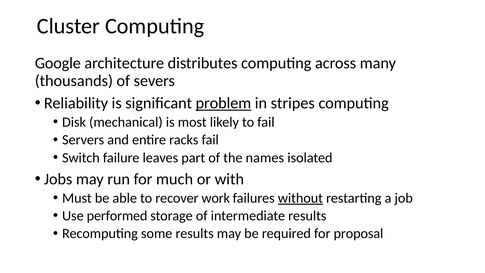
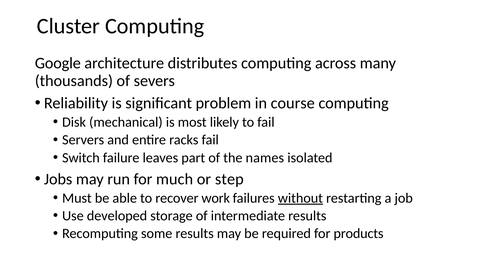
problem underline: present -> none (223, 103)
stripes: stripes -> course (293, 103)
with: with -> step (229, 179)
performed: performed -> developed (117, 216)
proposal: proposal -> products (359, 233)
